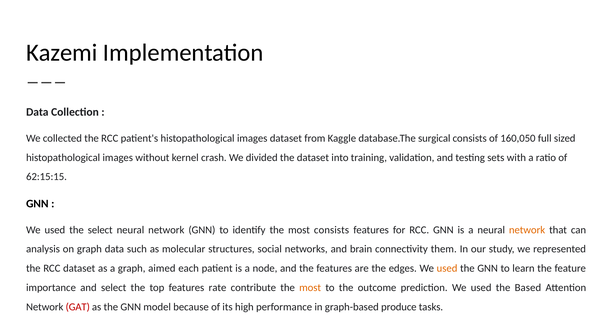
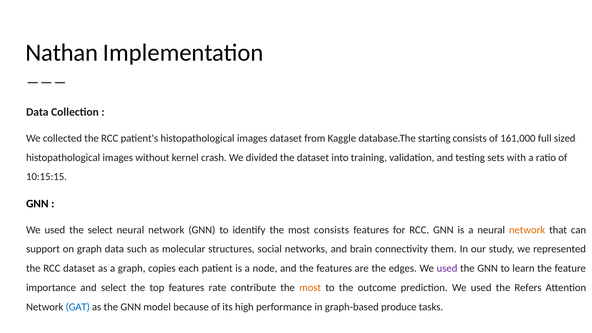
Kazemi: Kazemi -> Nathan (62, 53)
surgical: surgical -> starting (434, 138)
160,050: 160,050 -> 161,000 (518, 138)
62:15:15: 62:15:15 -> 10:15:15 (46, 177)
analysis: analysis -> support (43, 249)
aimed: aimed -> copies (162, 268)
used colour: orange -> purple (447, 268)
Based: Based -> Refers (528, 288)
GAT colour: red -> blue (78, 307)
